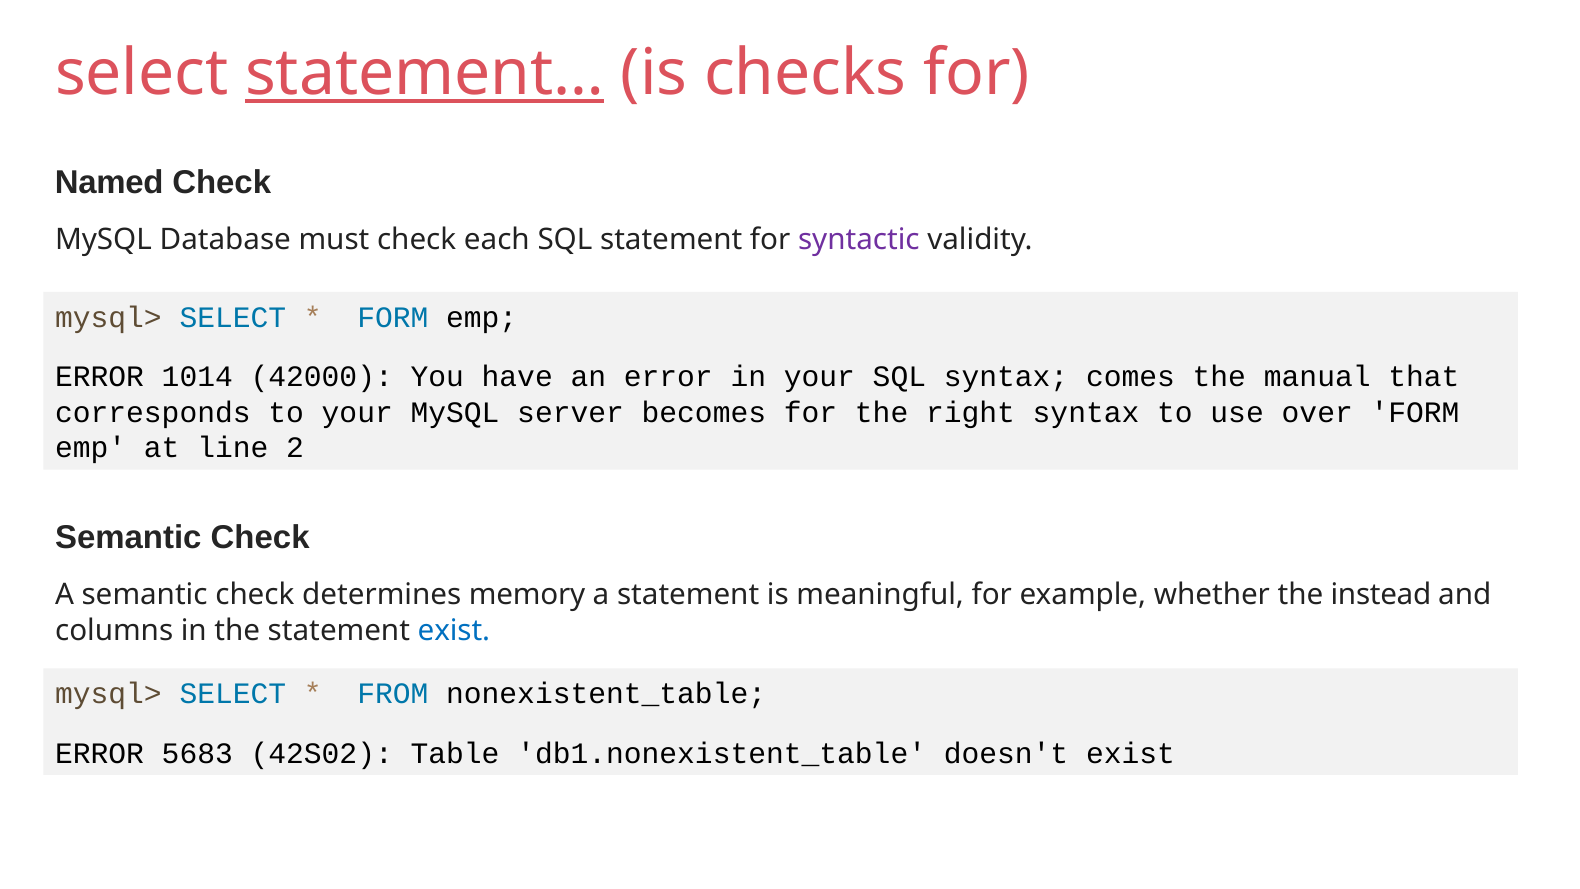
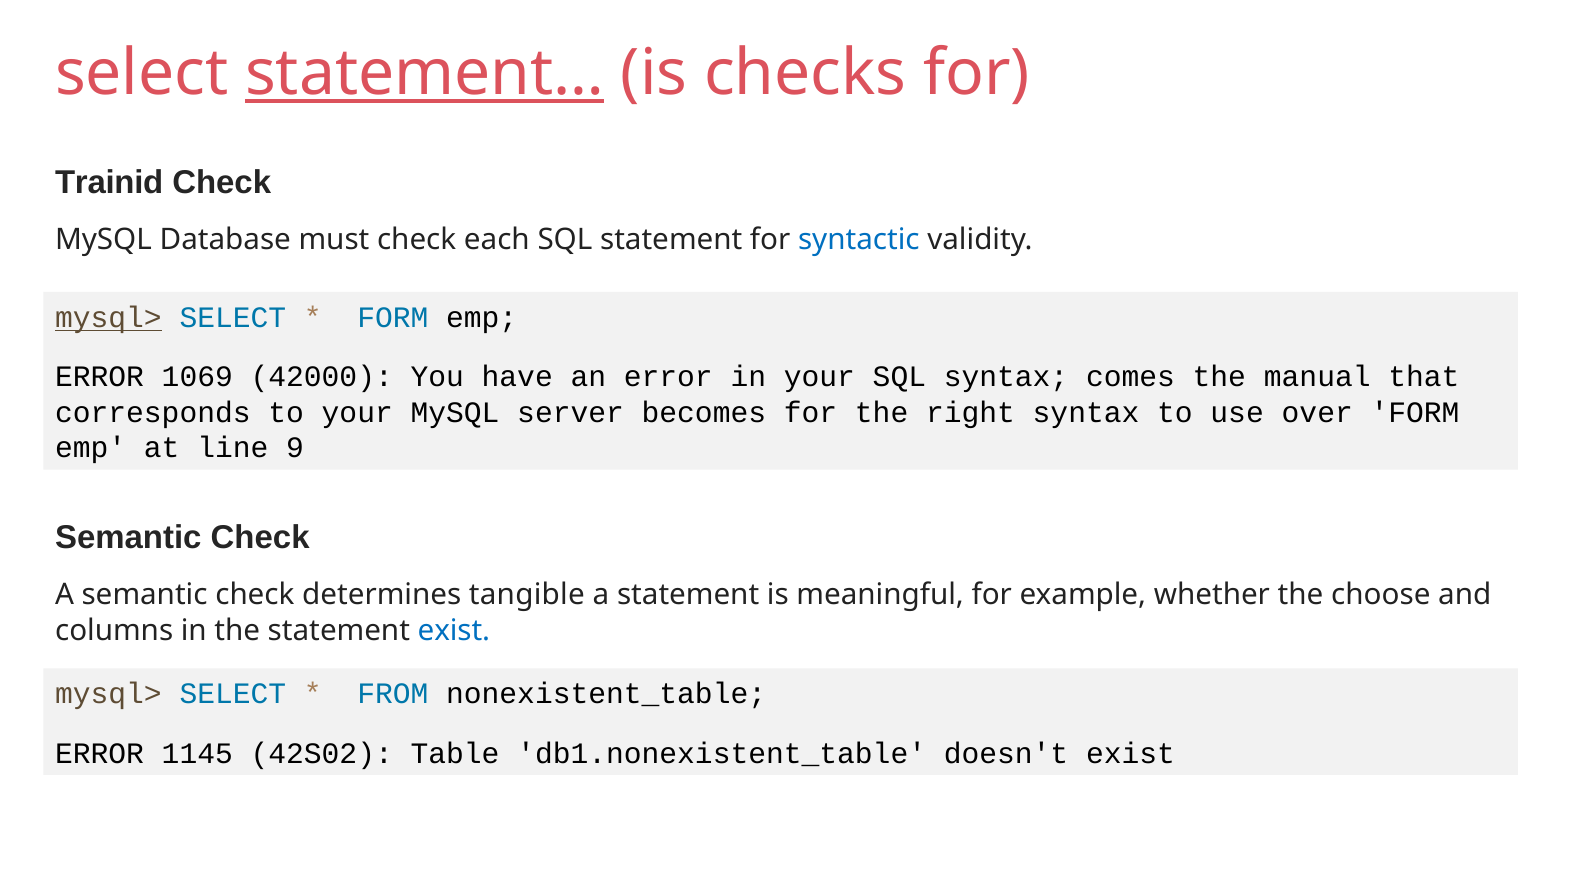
Named: Named -> Trainid (109, 183)
syntactic colour: purple -> blue (859, 240)
mysql> underline: none -> present (108, 318)
1014: 1014 -> 1069 (197, 377)
2: 2 -> 9 (295, 448)
memory: memory -> tangible (527, 595)
instead: instead -> choose (1381, 595)
5683: 5683 -> 1145 (197, 753)
